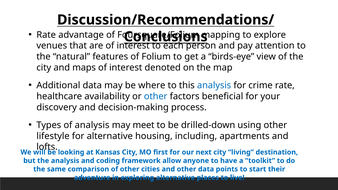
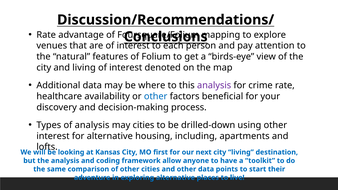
and maps: maps -> living (84, 68)
analysis colour: blue -> purple (214, 85)
may meet: meet -> cities (144, 125)
lifestyle: lifestyle -> interest (53, 136)
